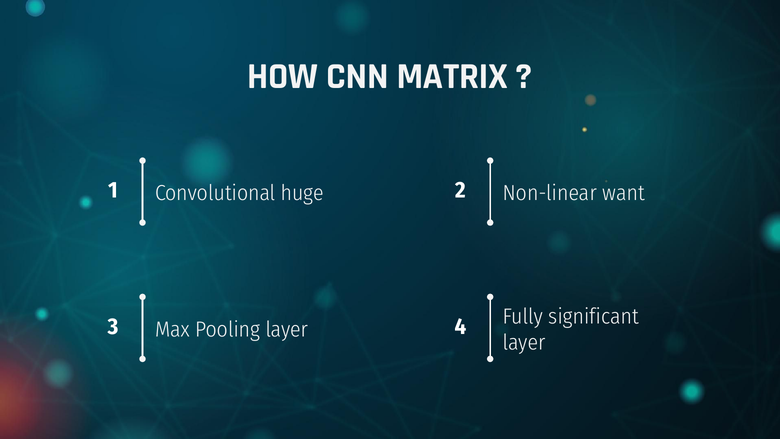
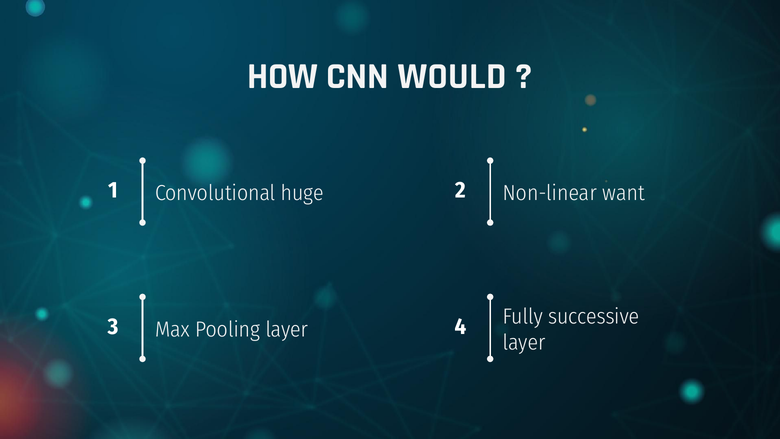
MATRIX: MATRIX -> WOULD (452, 76)
significant: significant -> successive (594, 316)
